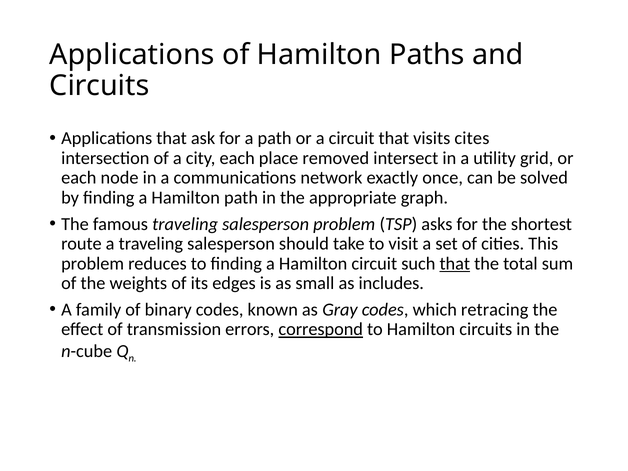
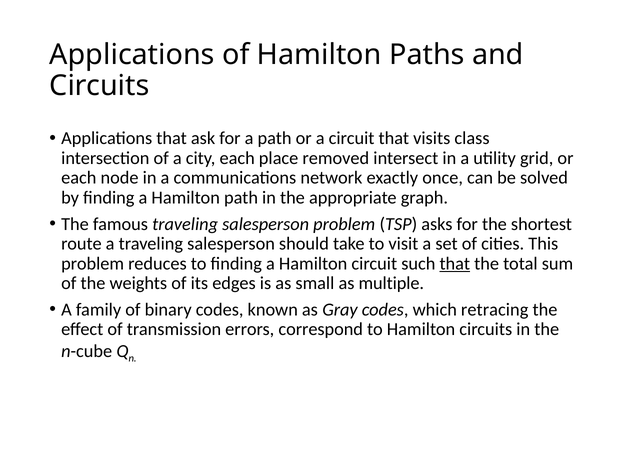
cites: cites -> class (472, 138)
includes: includes -> multiple (391, 283)
correspond underline: present -> none (321, 329)
